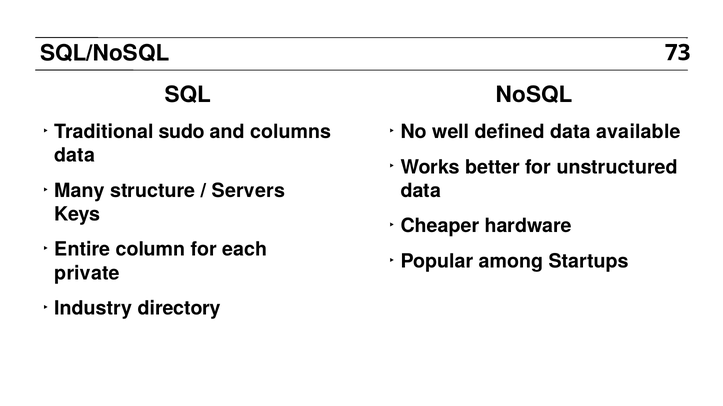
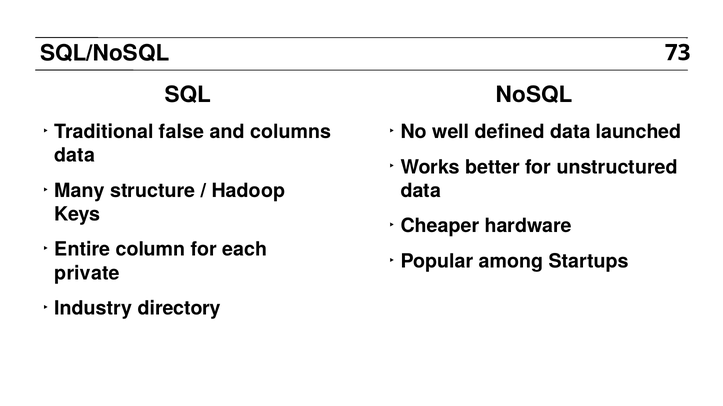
sudo: sudo -> false (182, 132)
available: available -> launched (639, 132)
Servers: Servers -> Hadoop (248, 191)
